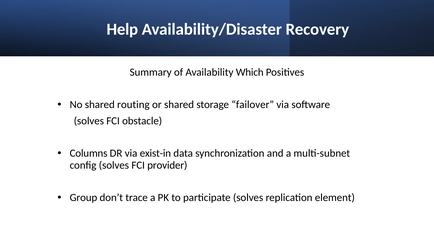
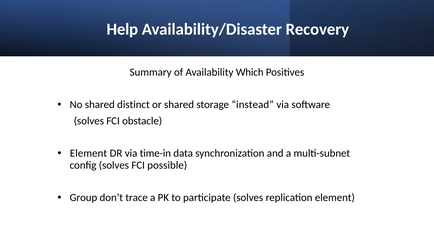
routing: routing -> distinct (133, 105)
failover: failover -> instead (253, 105)
Columns: Columns -> Element (88, 153)
exist-in: exist-in -> time-in (155, 153)
provider: provider -> possible (167, 165)
